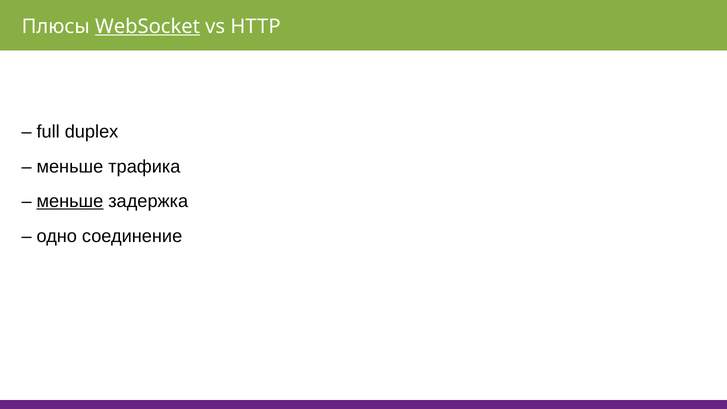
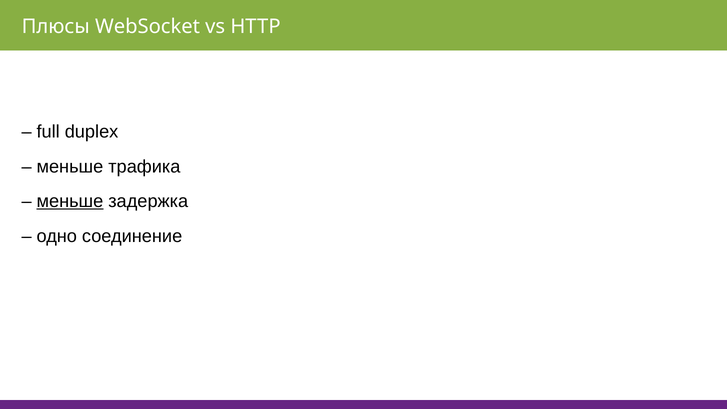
WebSocket underline: present -> none (148, 26)
